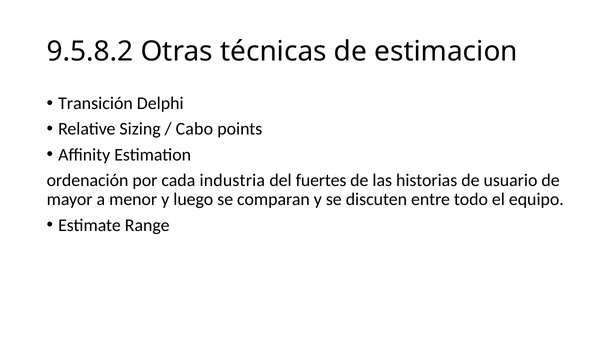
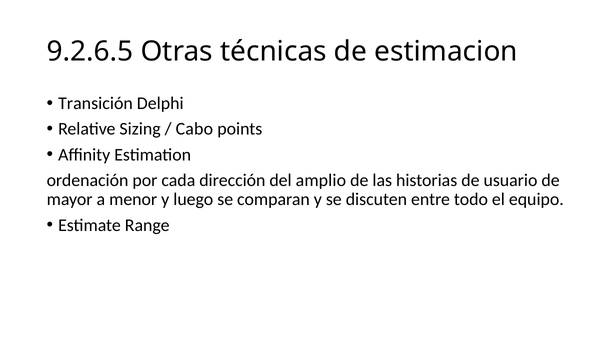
9.5.8.2: 9.5.8.2 -> 9.2.6.5 (90, 51)
industria: industria -> dirección (232, 180)
fuertes: fuertes -> amplio (321, 180)
